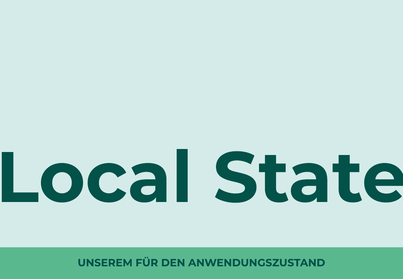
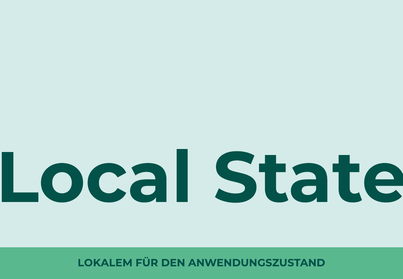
UNSEREM: UNSEREM -> LOKALEM (105, 263)
